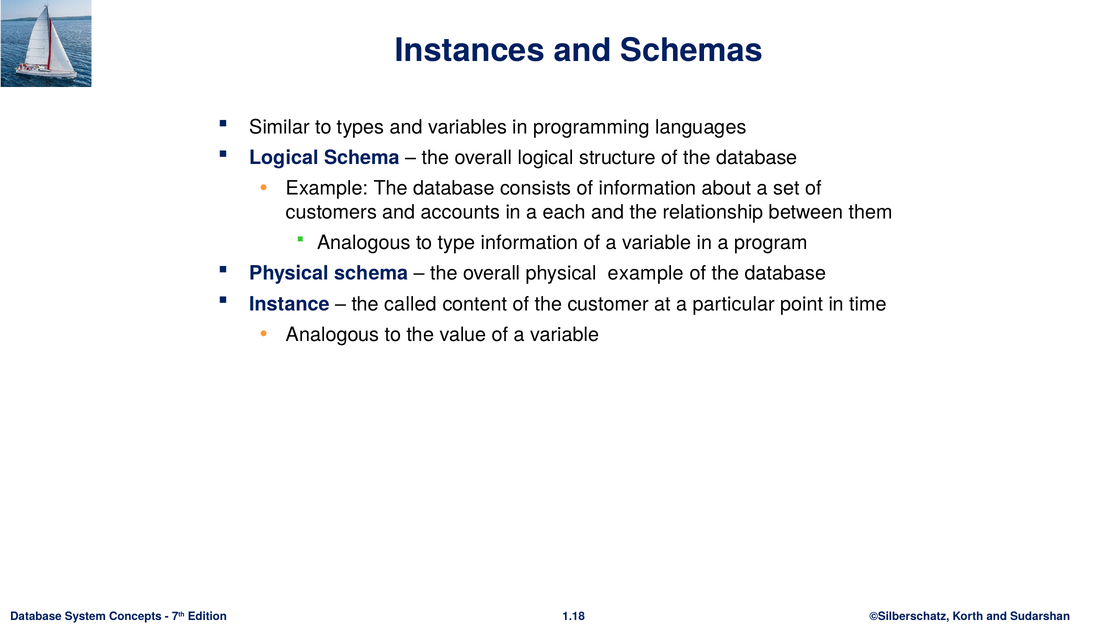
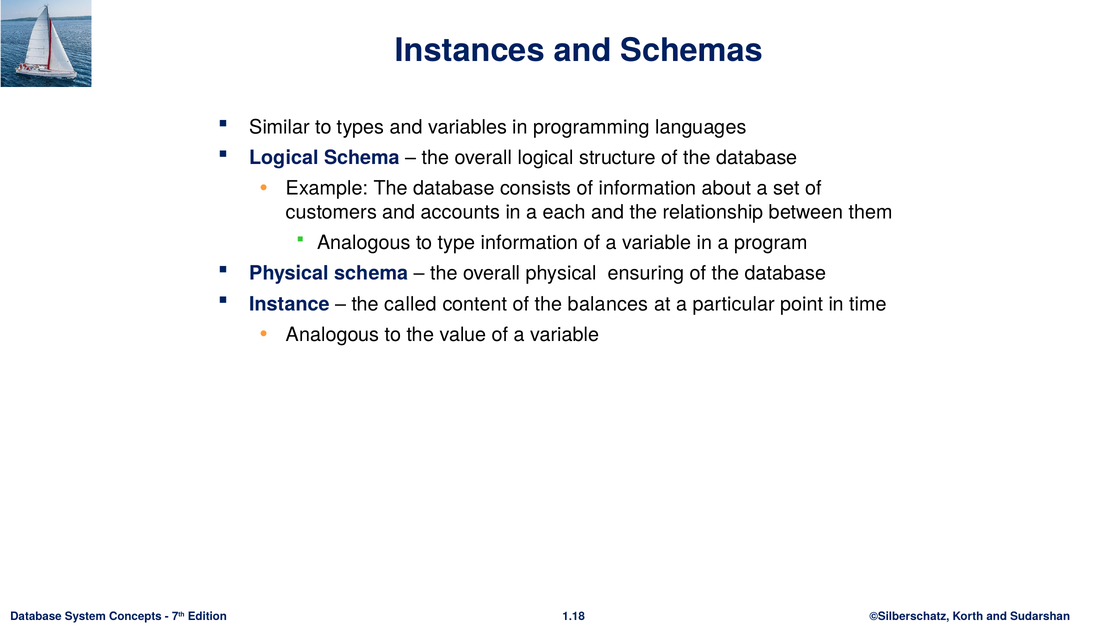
physical example: example -> ensuring (646, 273)
customer: customer -> balances (608, 304)
